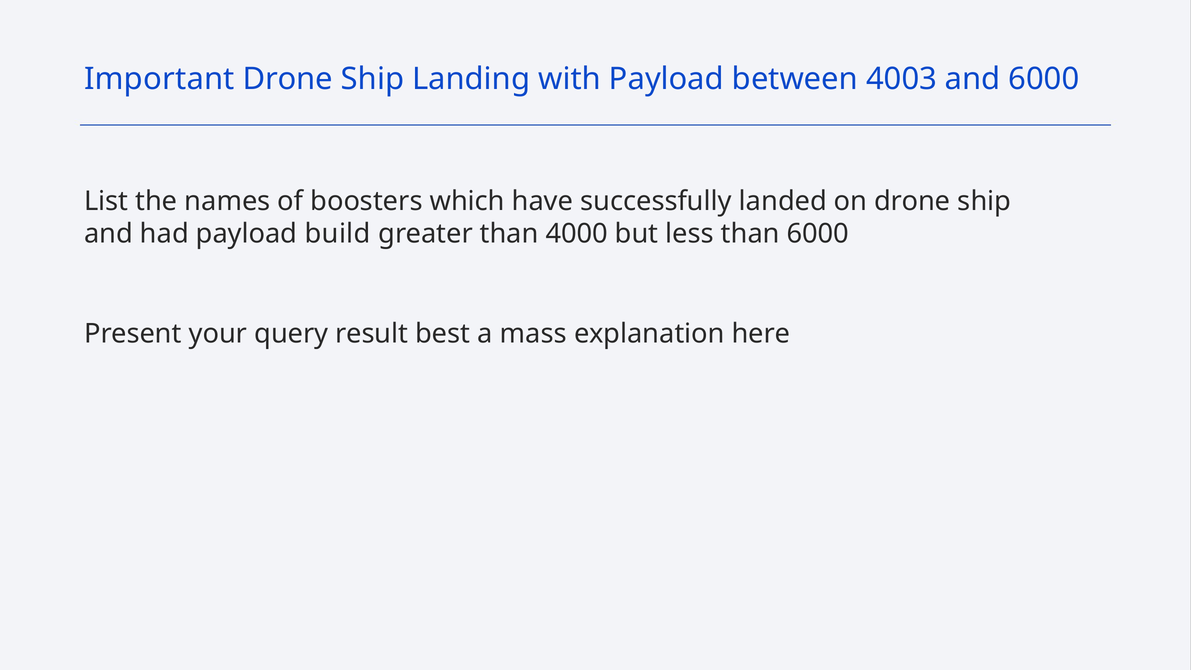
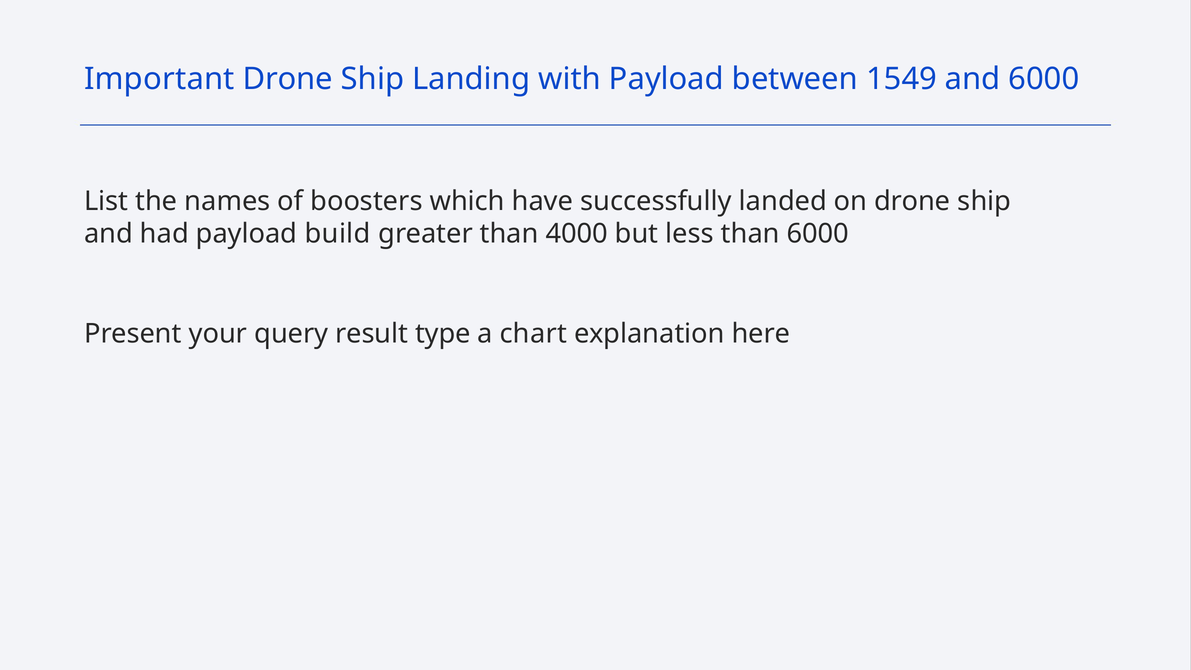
4003: 4003 -> 1549 (902, 79)
best: best -> type (443, 334)
mass: mass -> chart (533, 334)
